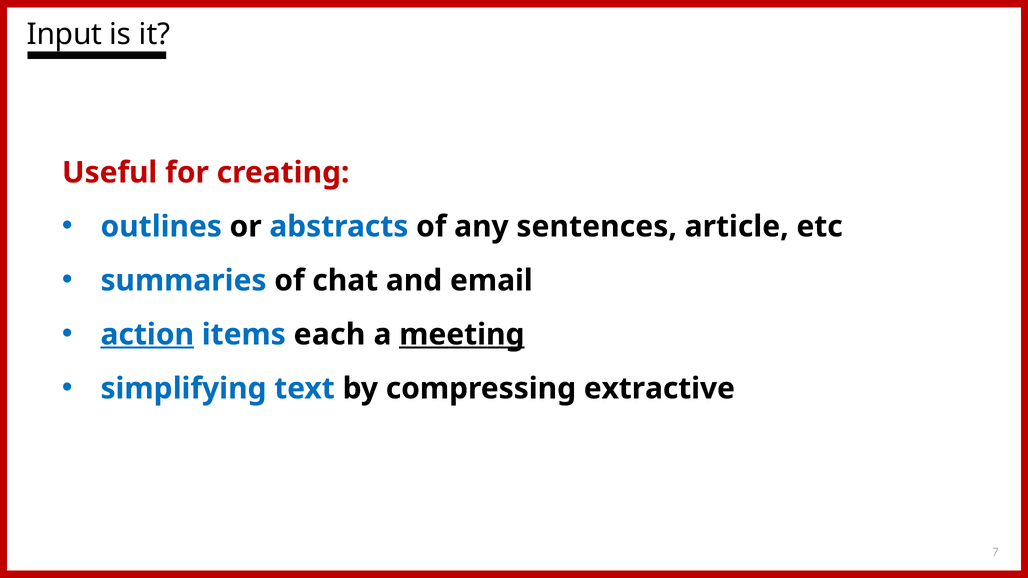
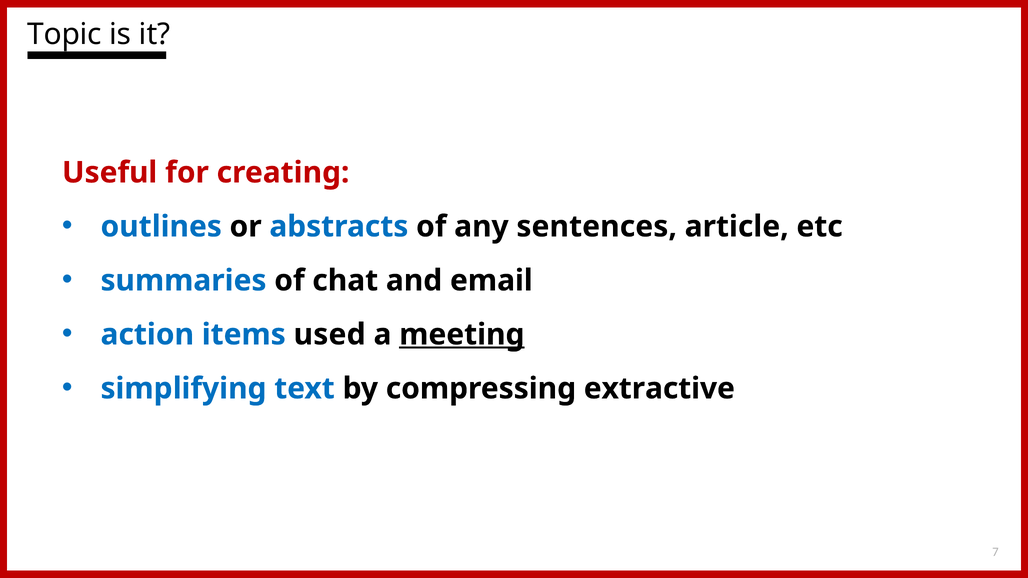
Input: Input -> Topic (64, 35)
action underline: present -> none (147, 335)
each: each -> used (330, 335)
